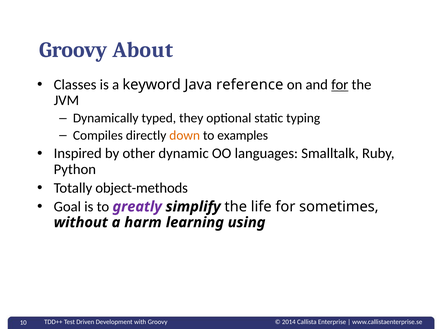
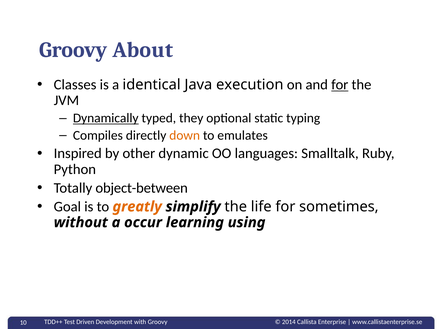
keyword: keyword -> identical (152, 85)
reference: reference -> execution (250, 85)
Dynamically underline: none -> present (106, 118)
examples: examples -> emulates (243, 135)
object-methods: object-methods -> object-between (142, 188)
greatly colour: purple -> orange (137, 207)
harm: harm -> occur (143, 223)
